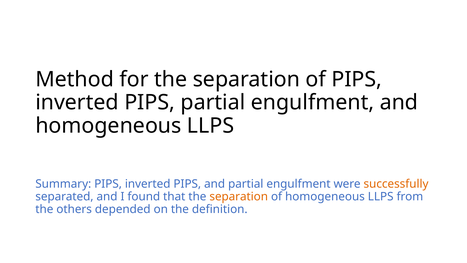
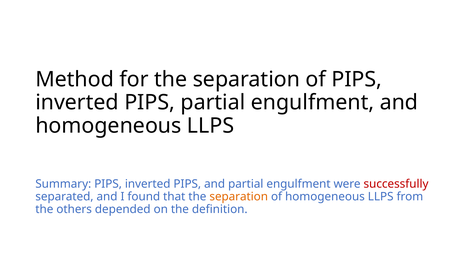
successfully colour: orange -> red (396, 184)
